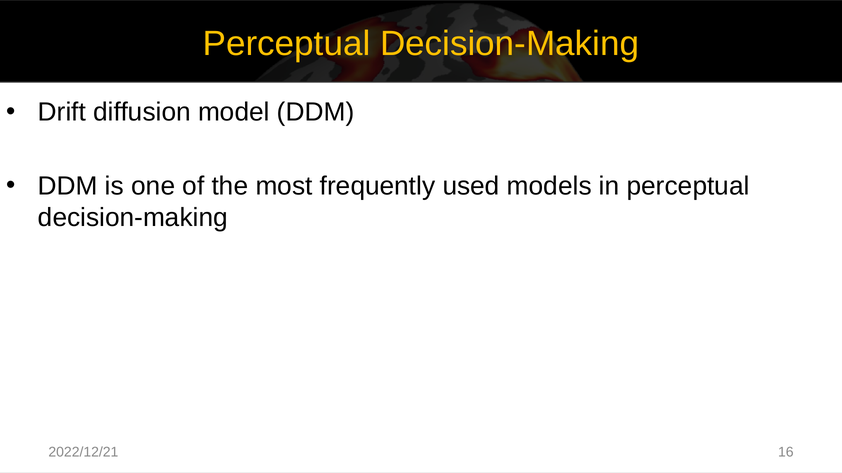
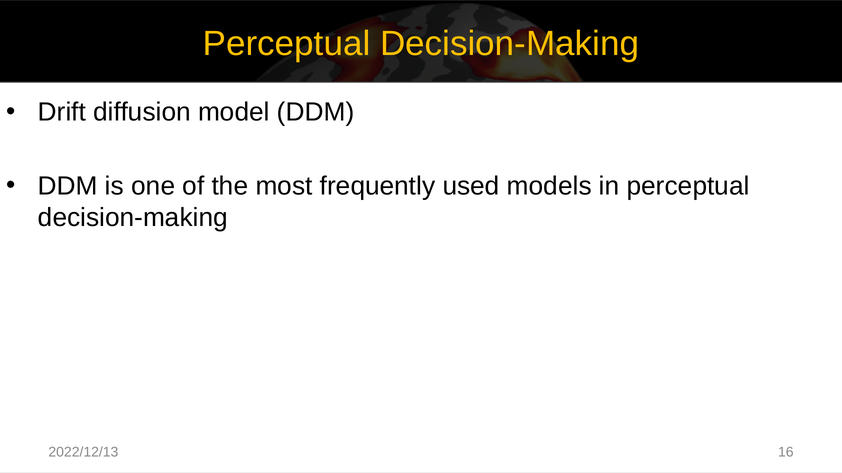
2022/12/21: 2022/12/21 -> 2022/12/13 (83, 453)
